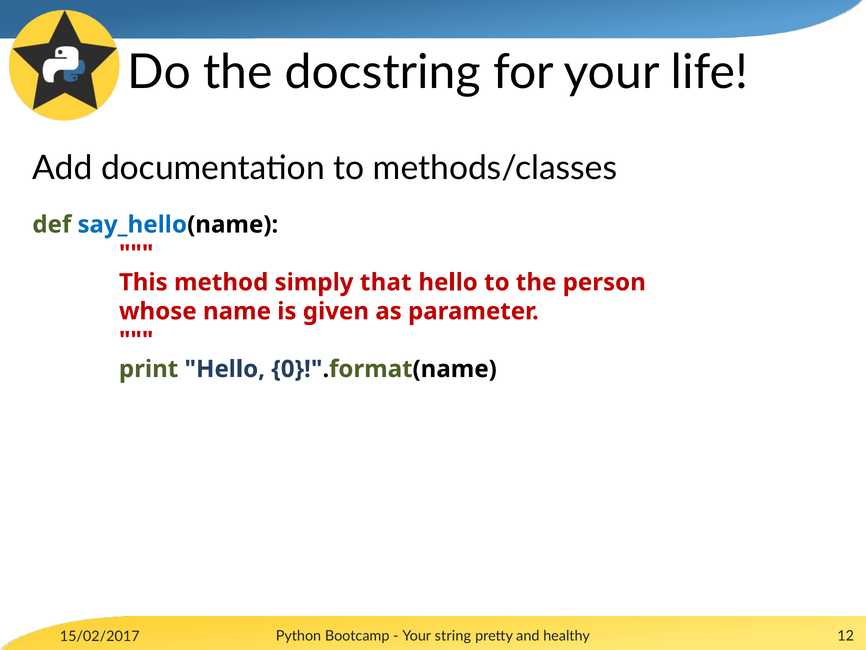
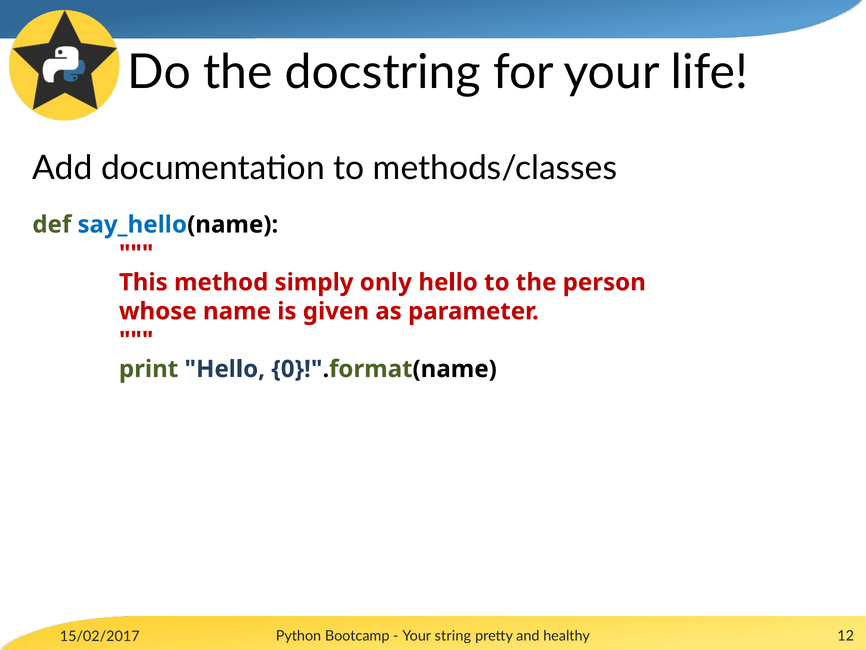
that: that -> only (386, 282)
